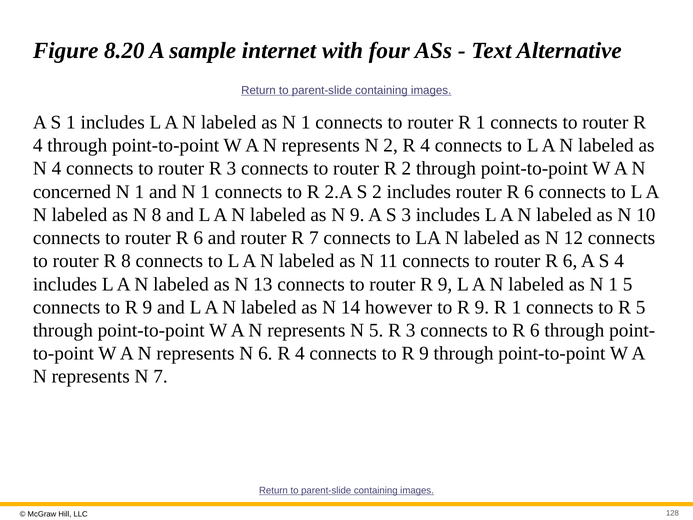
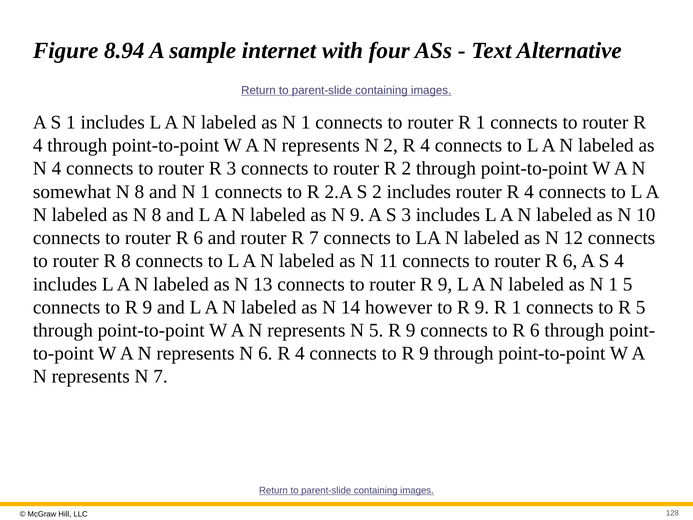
8.20: 8.20 -> 8.94 (124, 50)
concerned: concerned -> somewhat (72, 192)
1: 1 -> 8 (139, 192)
includes router R 6: 6 -> 4 (529, 192)
5 R 3: 3 -> 9 (411, 330)
